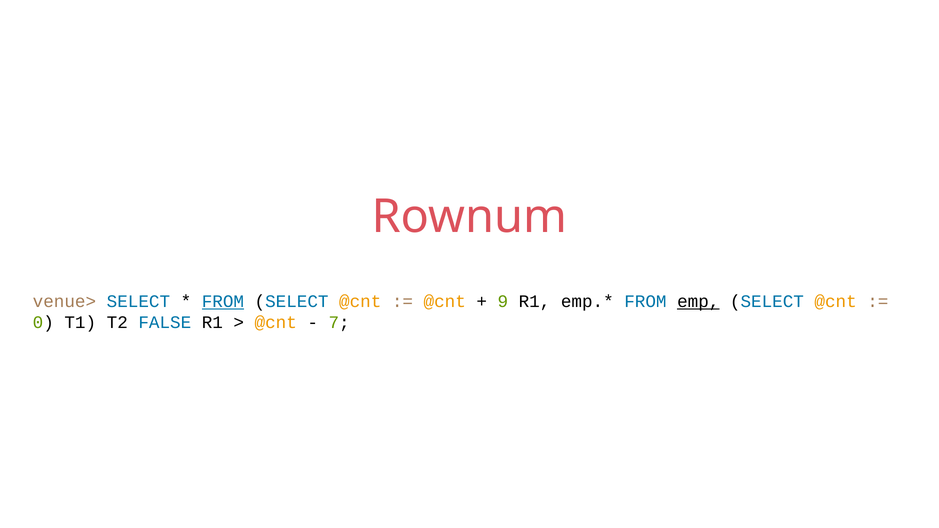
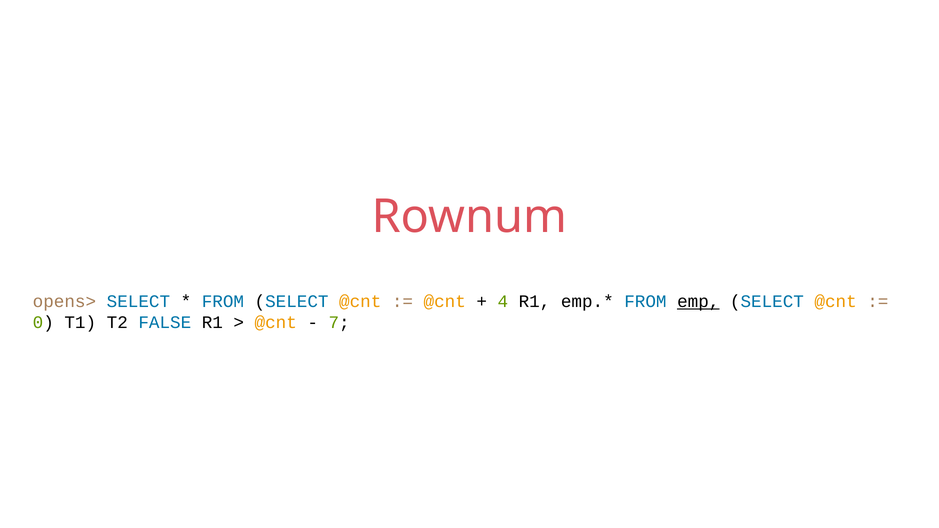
venue>: venue> -> opens> (64, 302)
FROM underline: present -> none (223, 302)
9: 9 -> 4 (503, 302)
